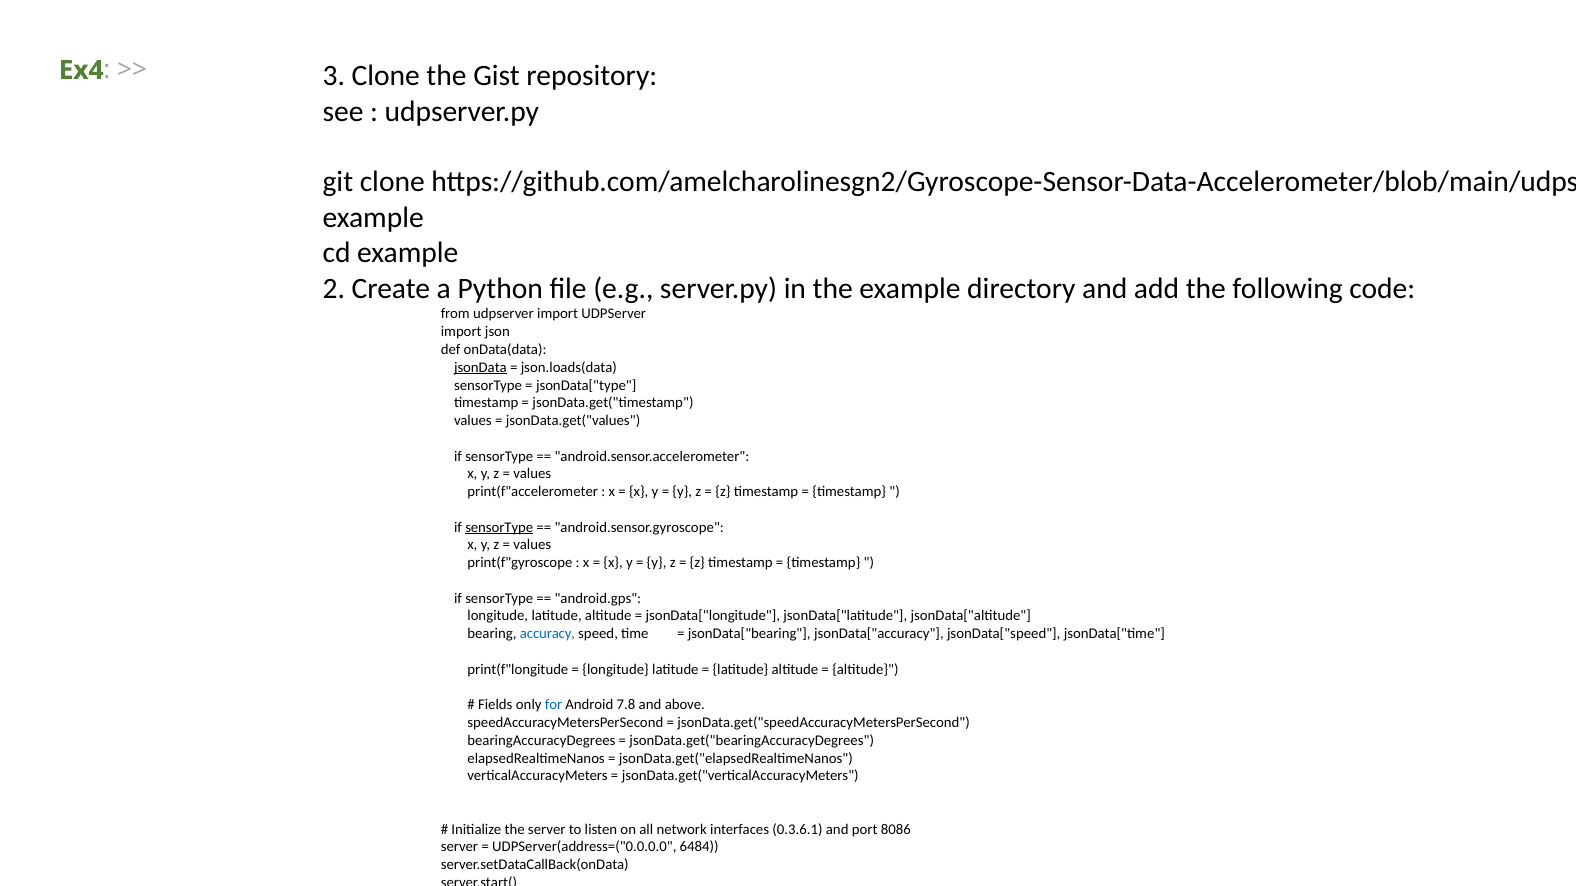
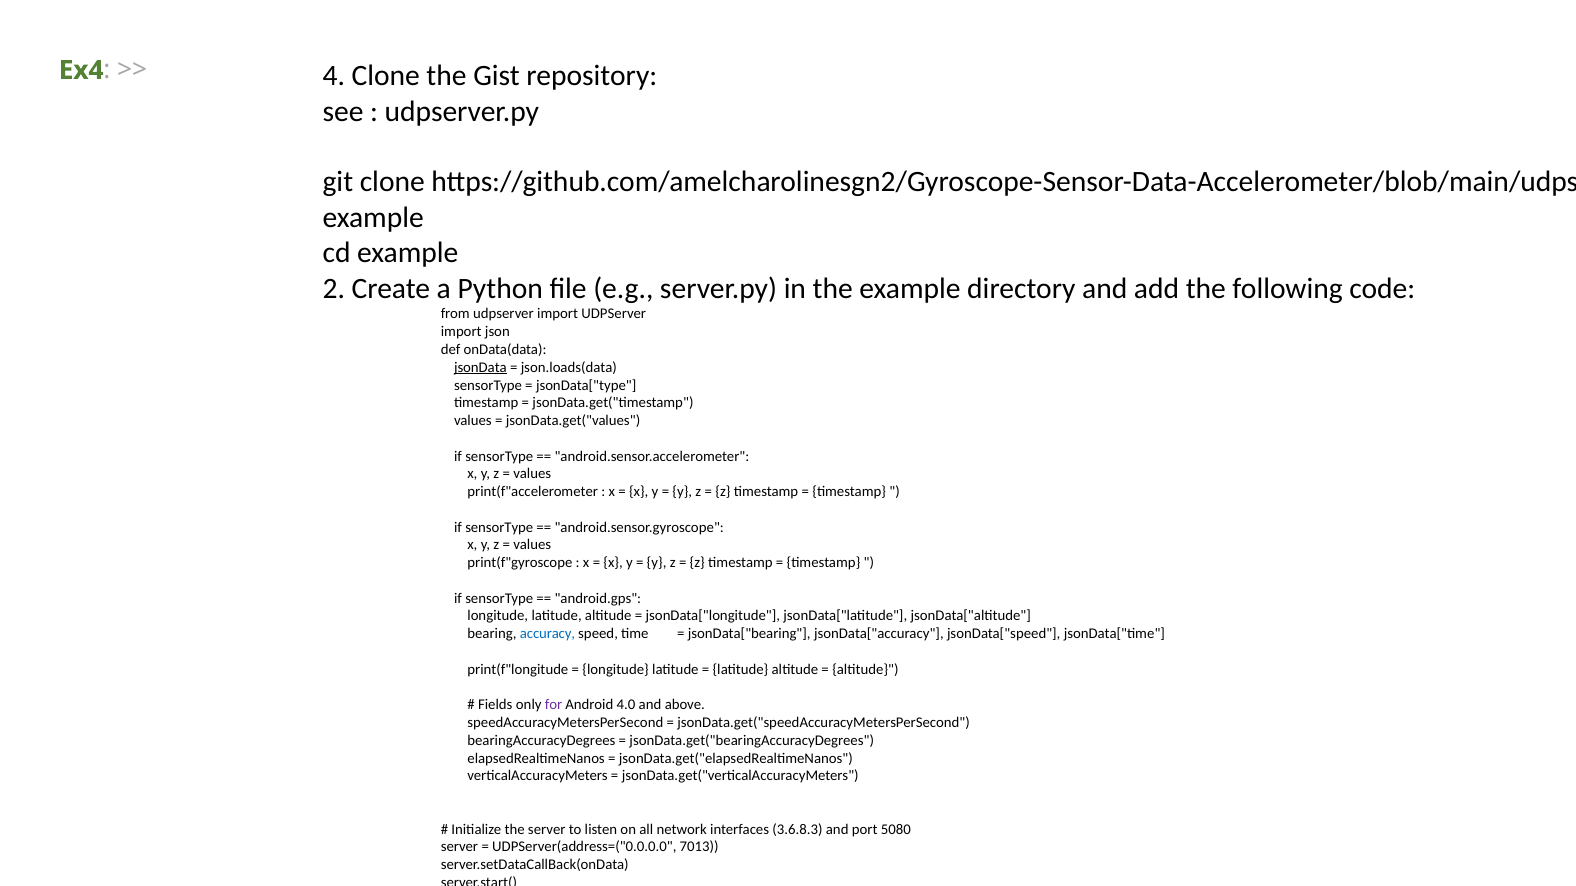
3: 3 -> 4 (334, 76)
sensorType underline: present -> none (499, 528)
for colour: blue -> purple (554, 705)
7.8: 7.8 -> 4.0 (626, 705)
0.3.6.1: 0.3.6.1 -> 3.6.8.3 (798, 830)
8086: 8086 -> 5080 (896, 830)
6484: 6484 -> 7013 (699, 848)
